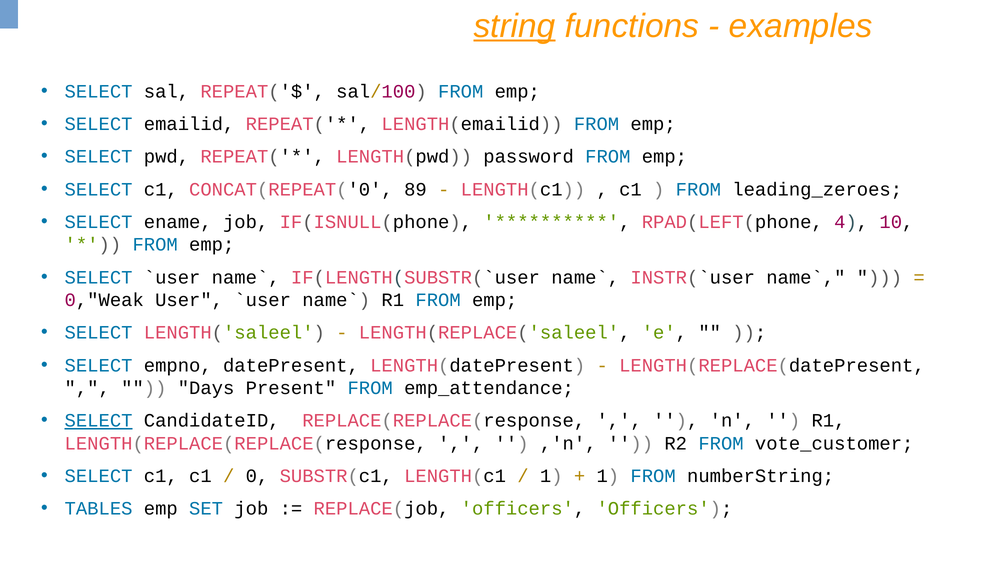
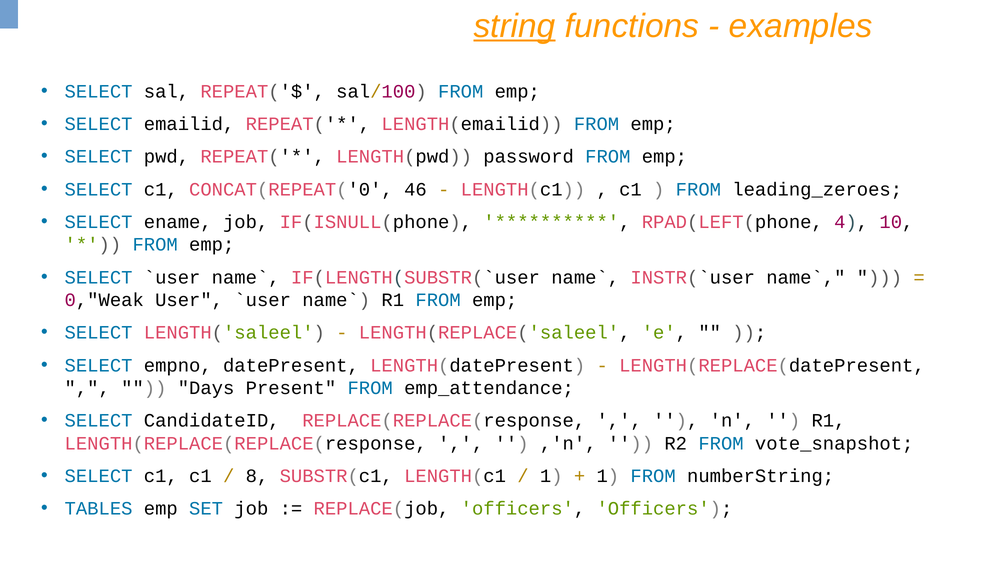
89: 89 -> 46 (415, 189)
SELECT underline: present -> none (99, 421)
vote_customer: vote_customer -> vote_snapshot (834, 443)
0: 0 -> 8 (257, 476)
